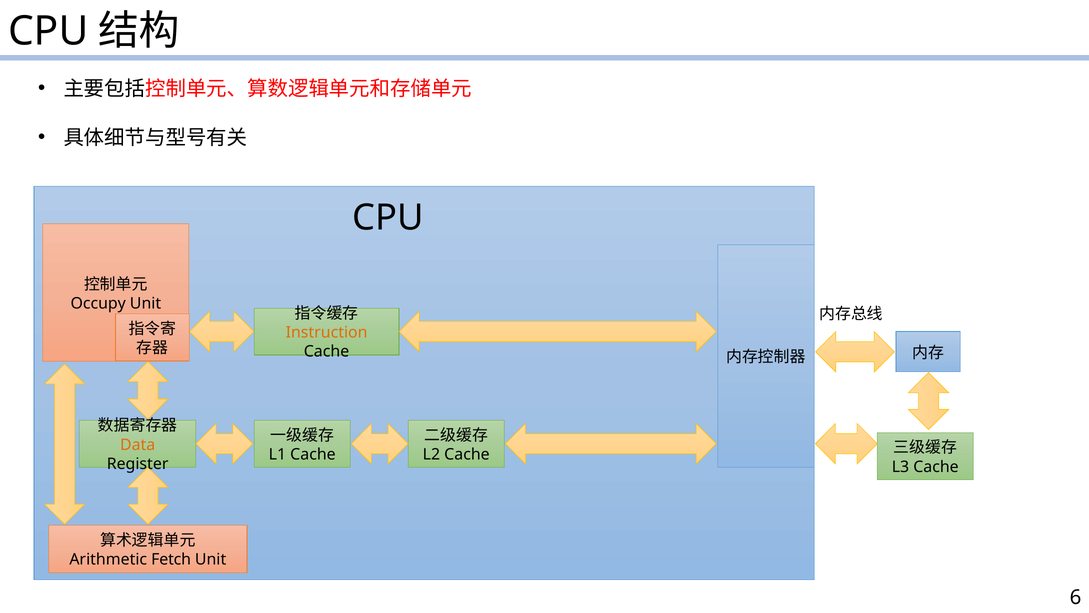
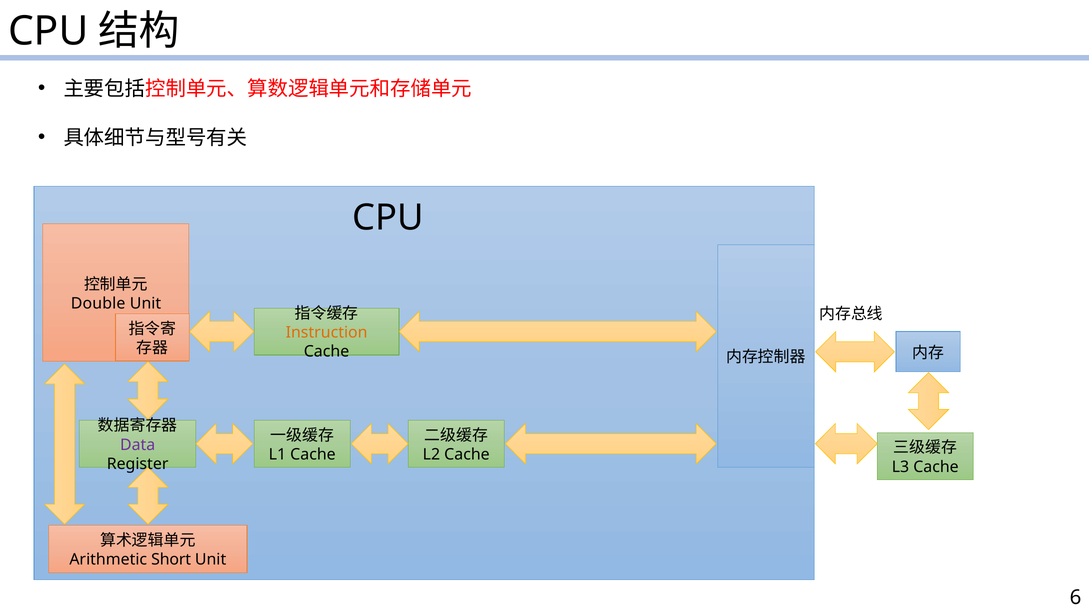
Occupy: Occupy -> Double (98, 303)
Data colour: orange -> purple (138, 444)
Fetch: Fetch -> Short (171, 559)
